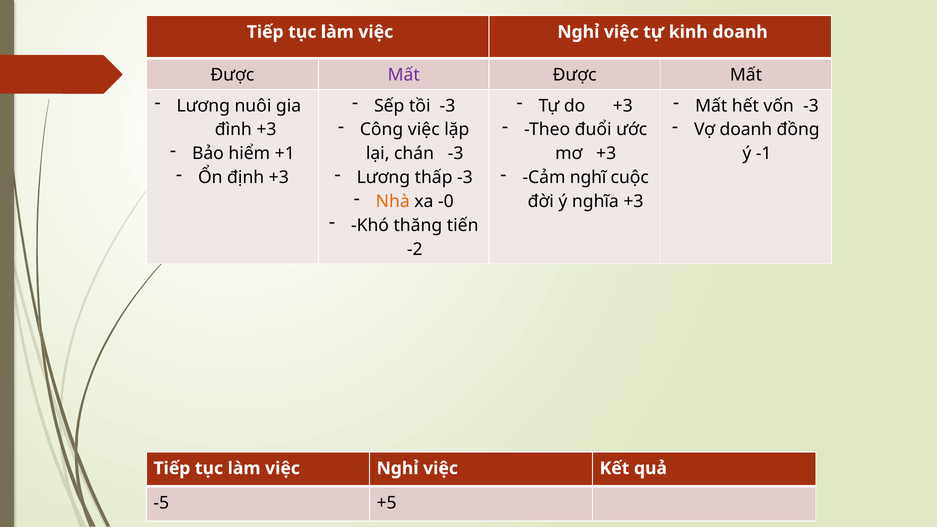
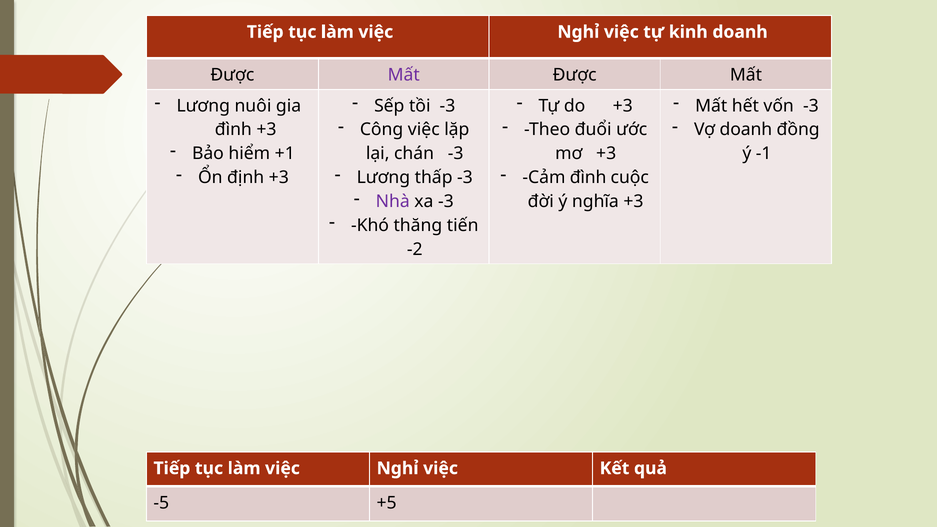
Cảm nghĩ: nghĩ -> đình (588, 178)
Nhà colour: orange -> purple (393, 201)
xa -0: -0 -> -3 (446, 201)
